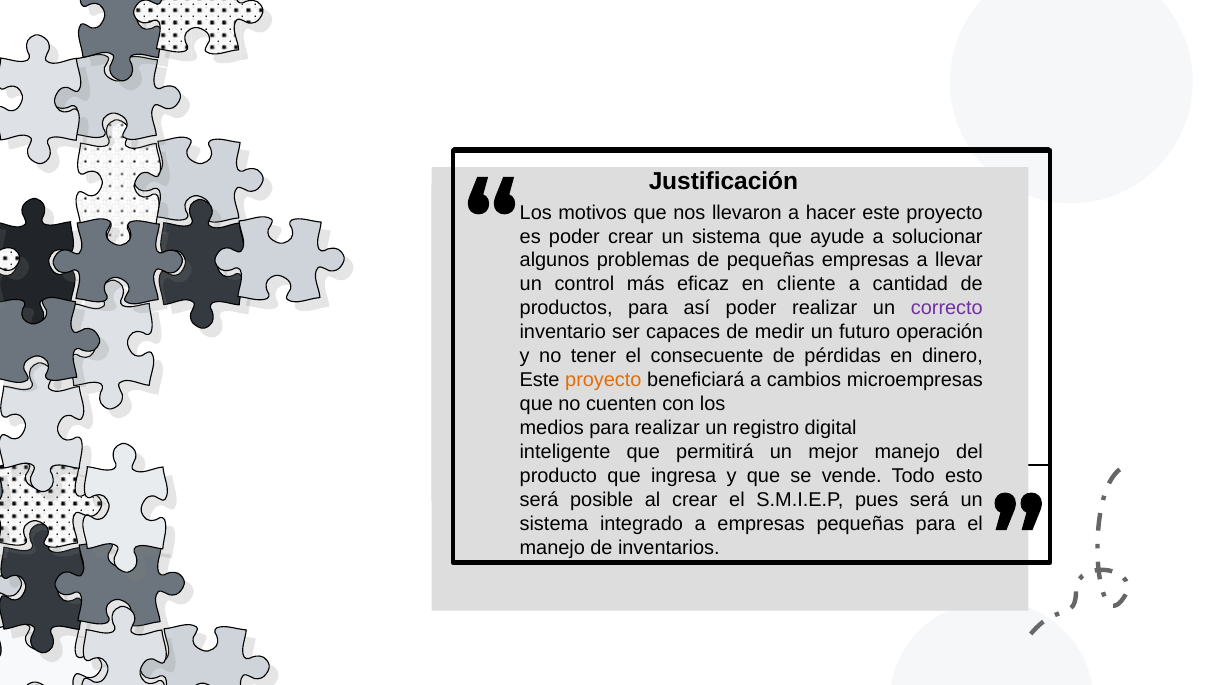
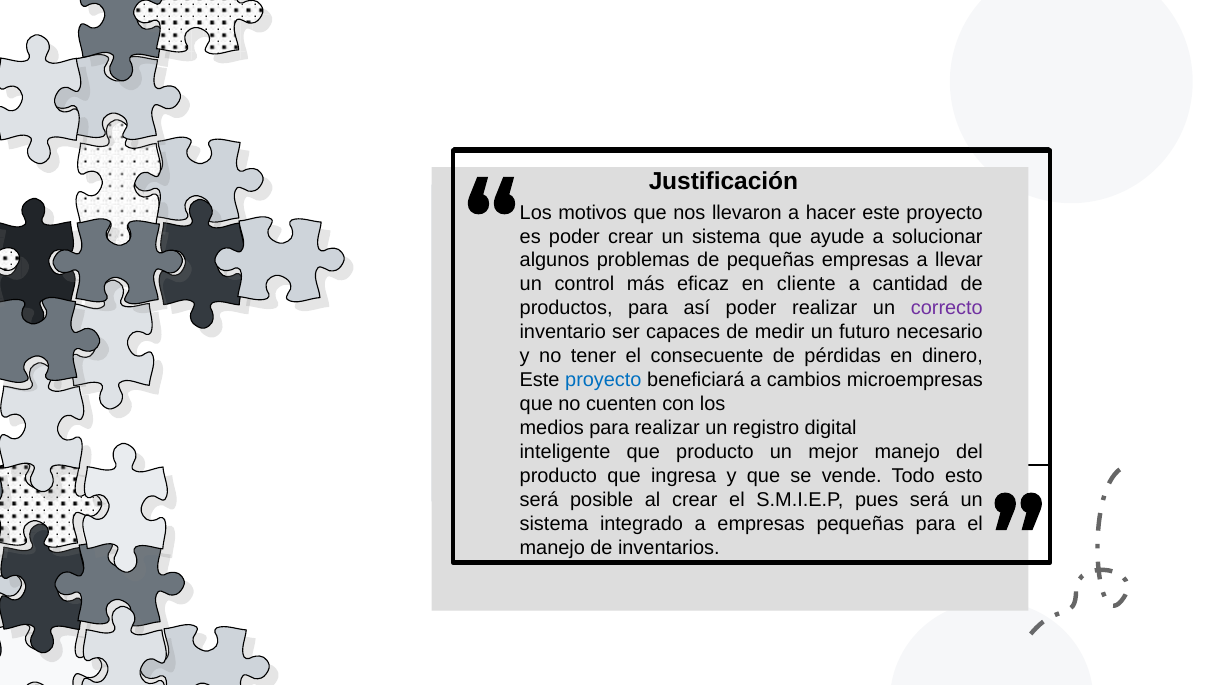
operación: operación -> necesario (940, 332)
proyecto colour: orange -> blue (603, 380)
que permitirá: permitirá -> producto (715, 452)
